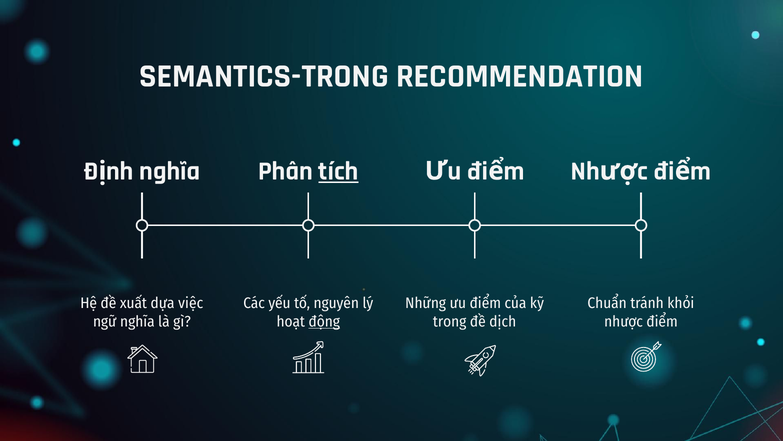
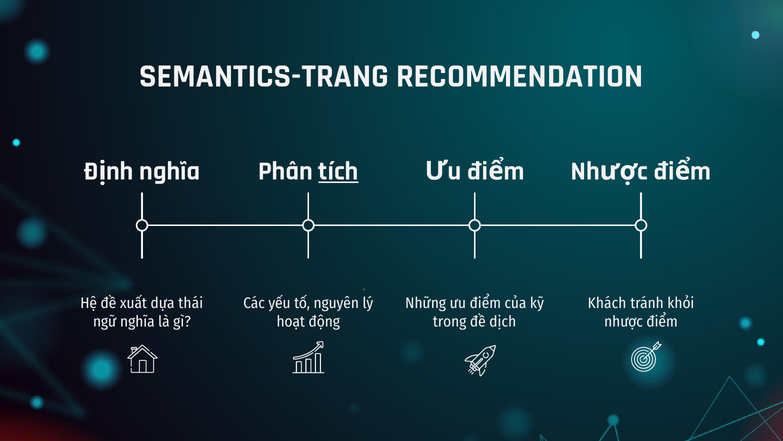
SEMANTICS-TRONG: SEMANTICS-TRONG -> SEMANTICS-TRANG (264, 76)
việc: việc -> thái (191, 303)
Chuẩn: Chuẩn -> Khách (607, 303)
động underline: present -> none (324, 321)
